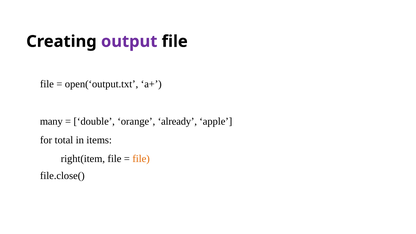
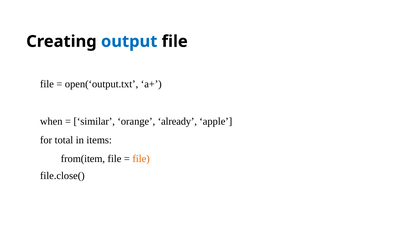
output colour: purple -> blue (129, 41)
many: many -> when (51, 121)
double: double -> similar (94, 121)
right(item: right(item -> from(item (83, 159)
